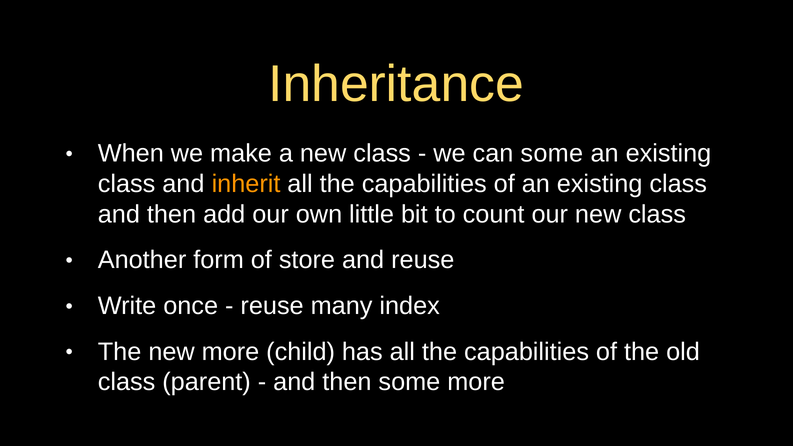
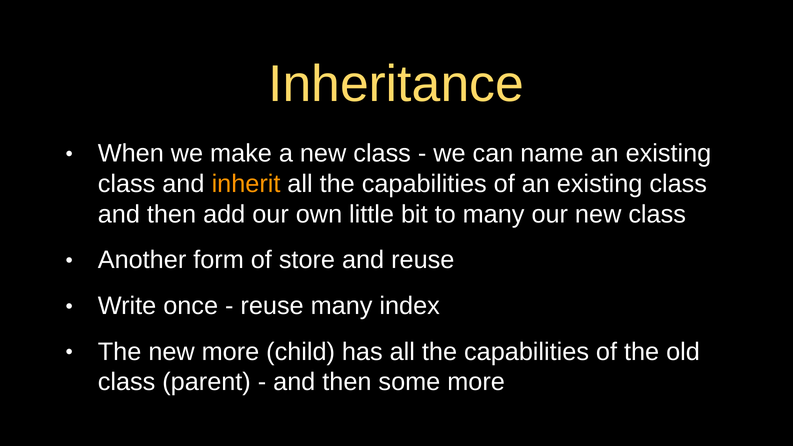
can some: some -> name (552, 154)
to count: count -> many (494, 214)
